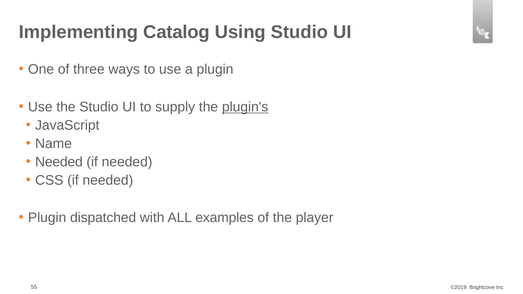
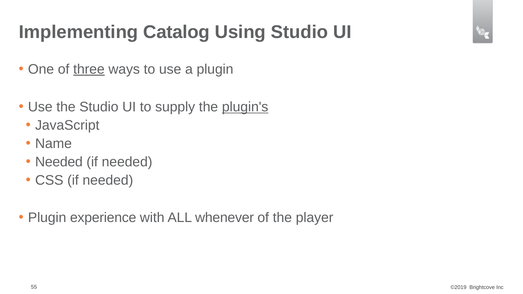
three underline: none -> present (89, 69)
dispatched: dispatched -> experience (103, 218)
examples: examples -> whenever (225, 218)
